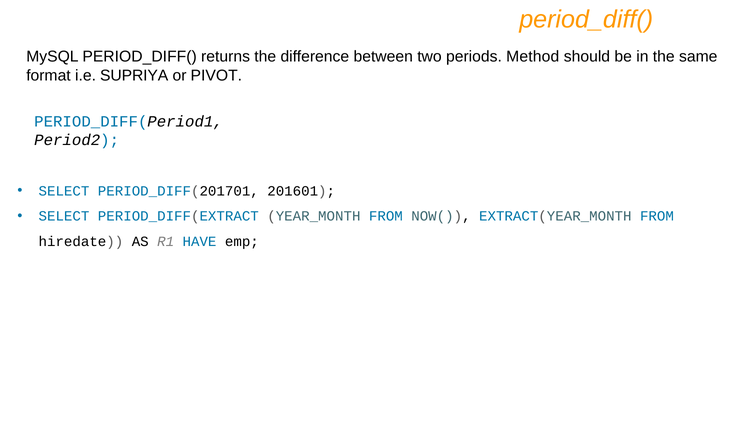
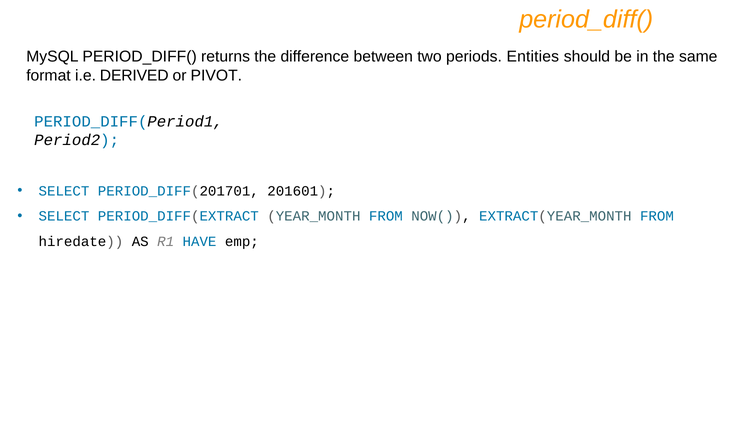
Method: Method -> Entities (533, 57)
SUPRIYA: SUPRIYA -> DERIVED (134, 76)
